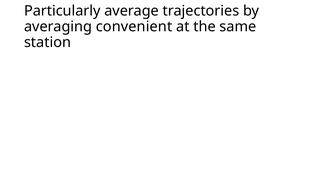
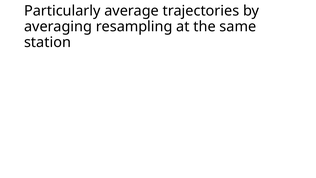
convenient: convenient -> resampling (134, 27)
